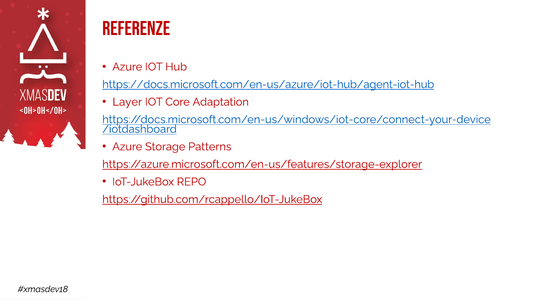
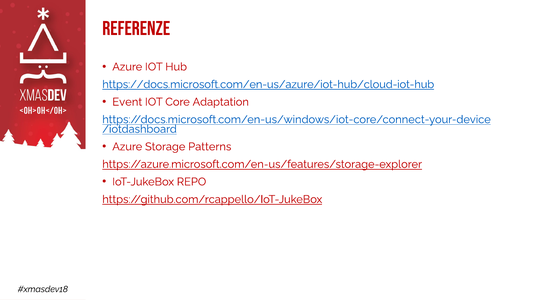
https://docs.microsoft.com/en-us/azure/iot-hub/agent-iot-hub: https://docs.microsoft.com/en-us/azure/iot-hub/agent-iot-hub -> https://docs.microsoft.com/en-us/azure/iot-hub/cloud-iot-hub (268, 84)
Layer: Layer -> Event (127, 102)
